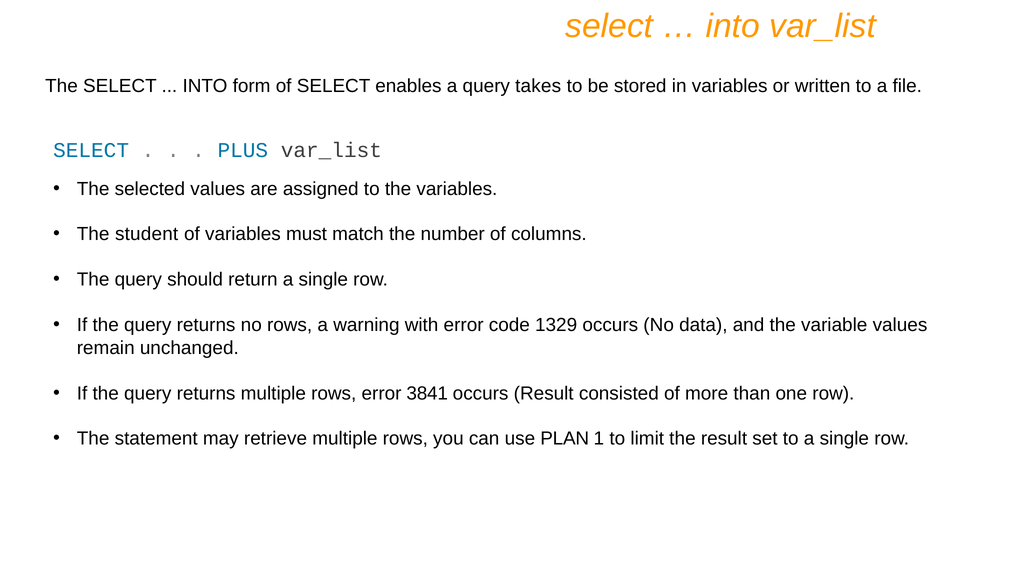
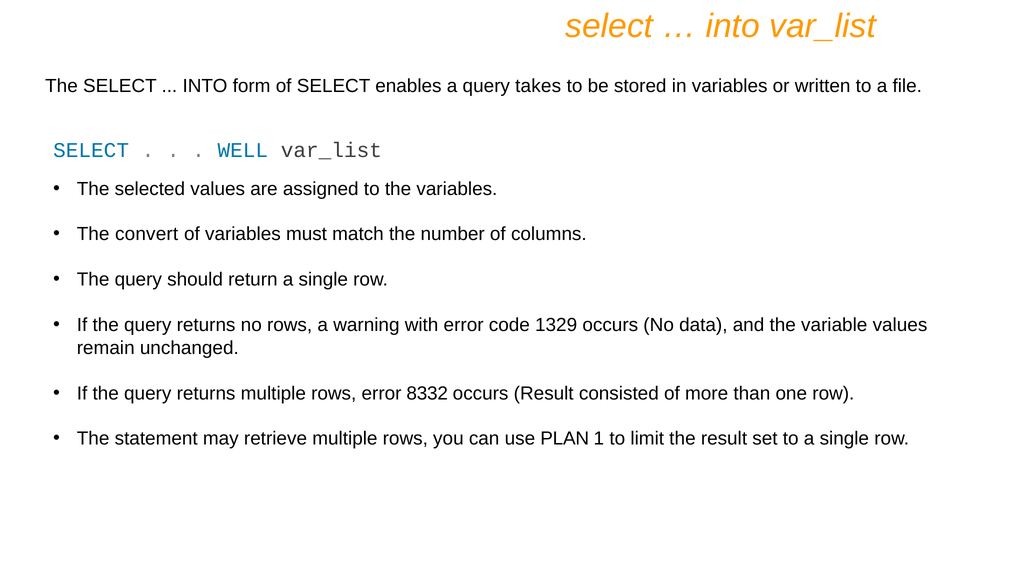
PLUS: PLUS -> WELL (243, 150)
student: student -> convert (147, 234)
3841: 3841 -> 8332 (427, 393)
